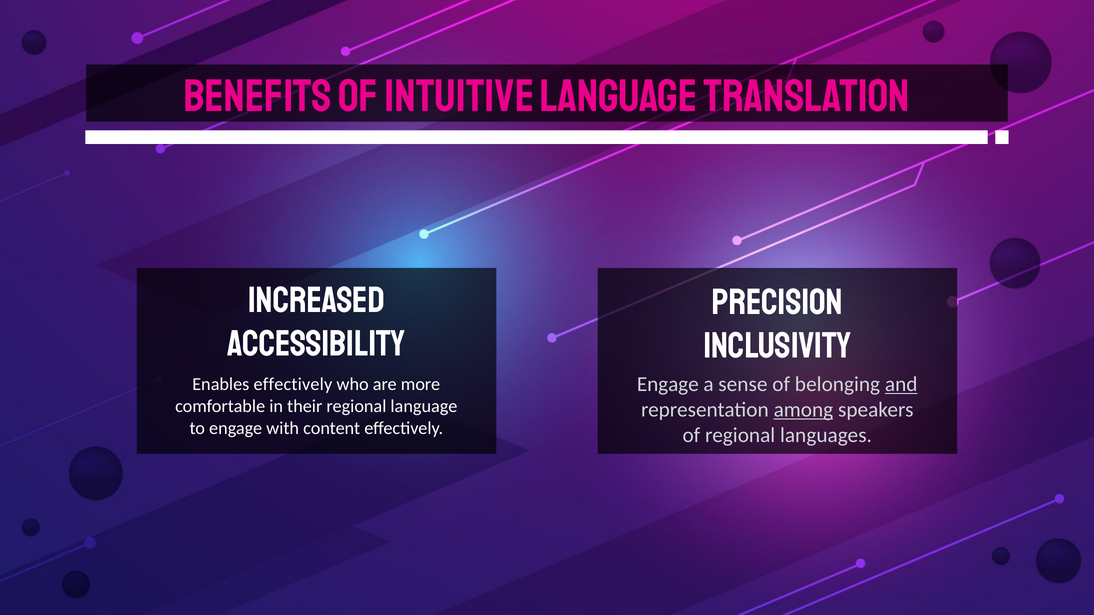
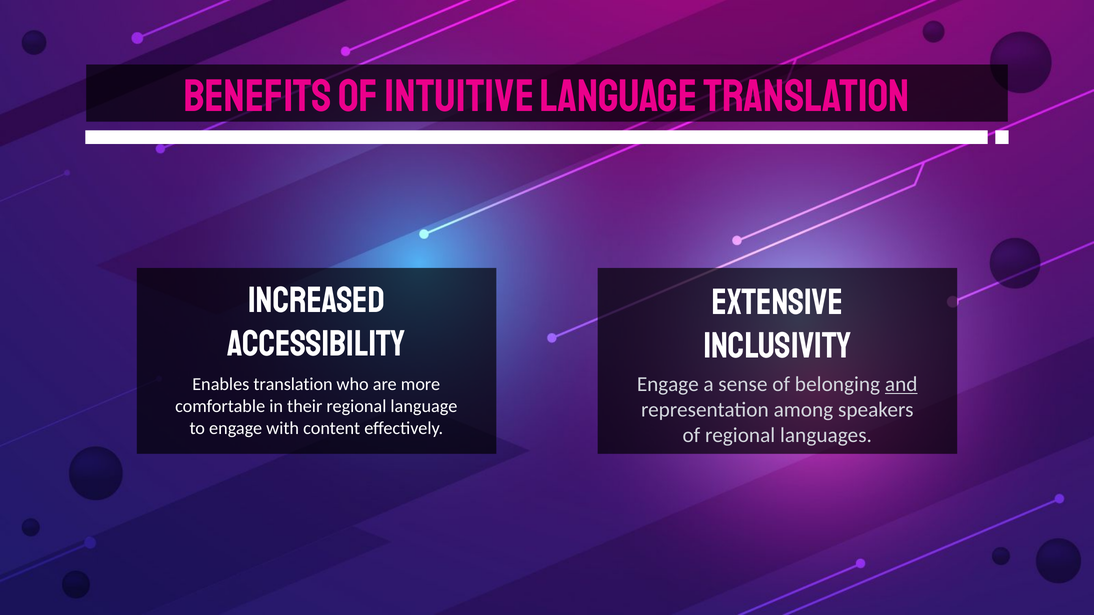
Precision: Precision -> Extensive (777, 302)
Enables effectively: effectively -> translation (293, 385)
among underline: present -> none (803, 410)
